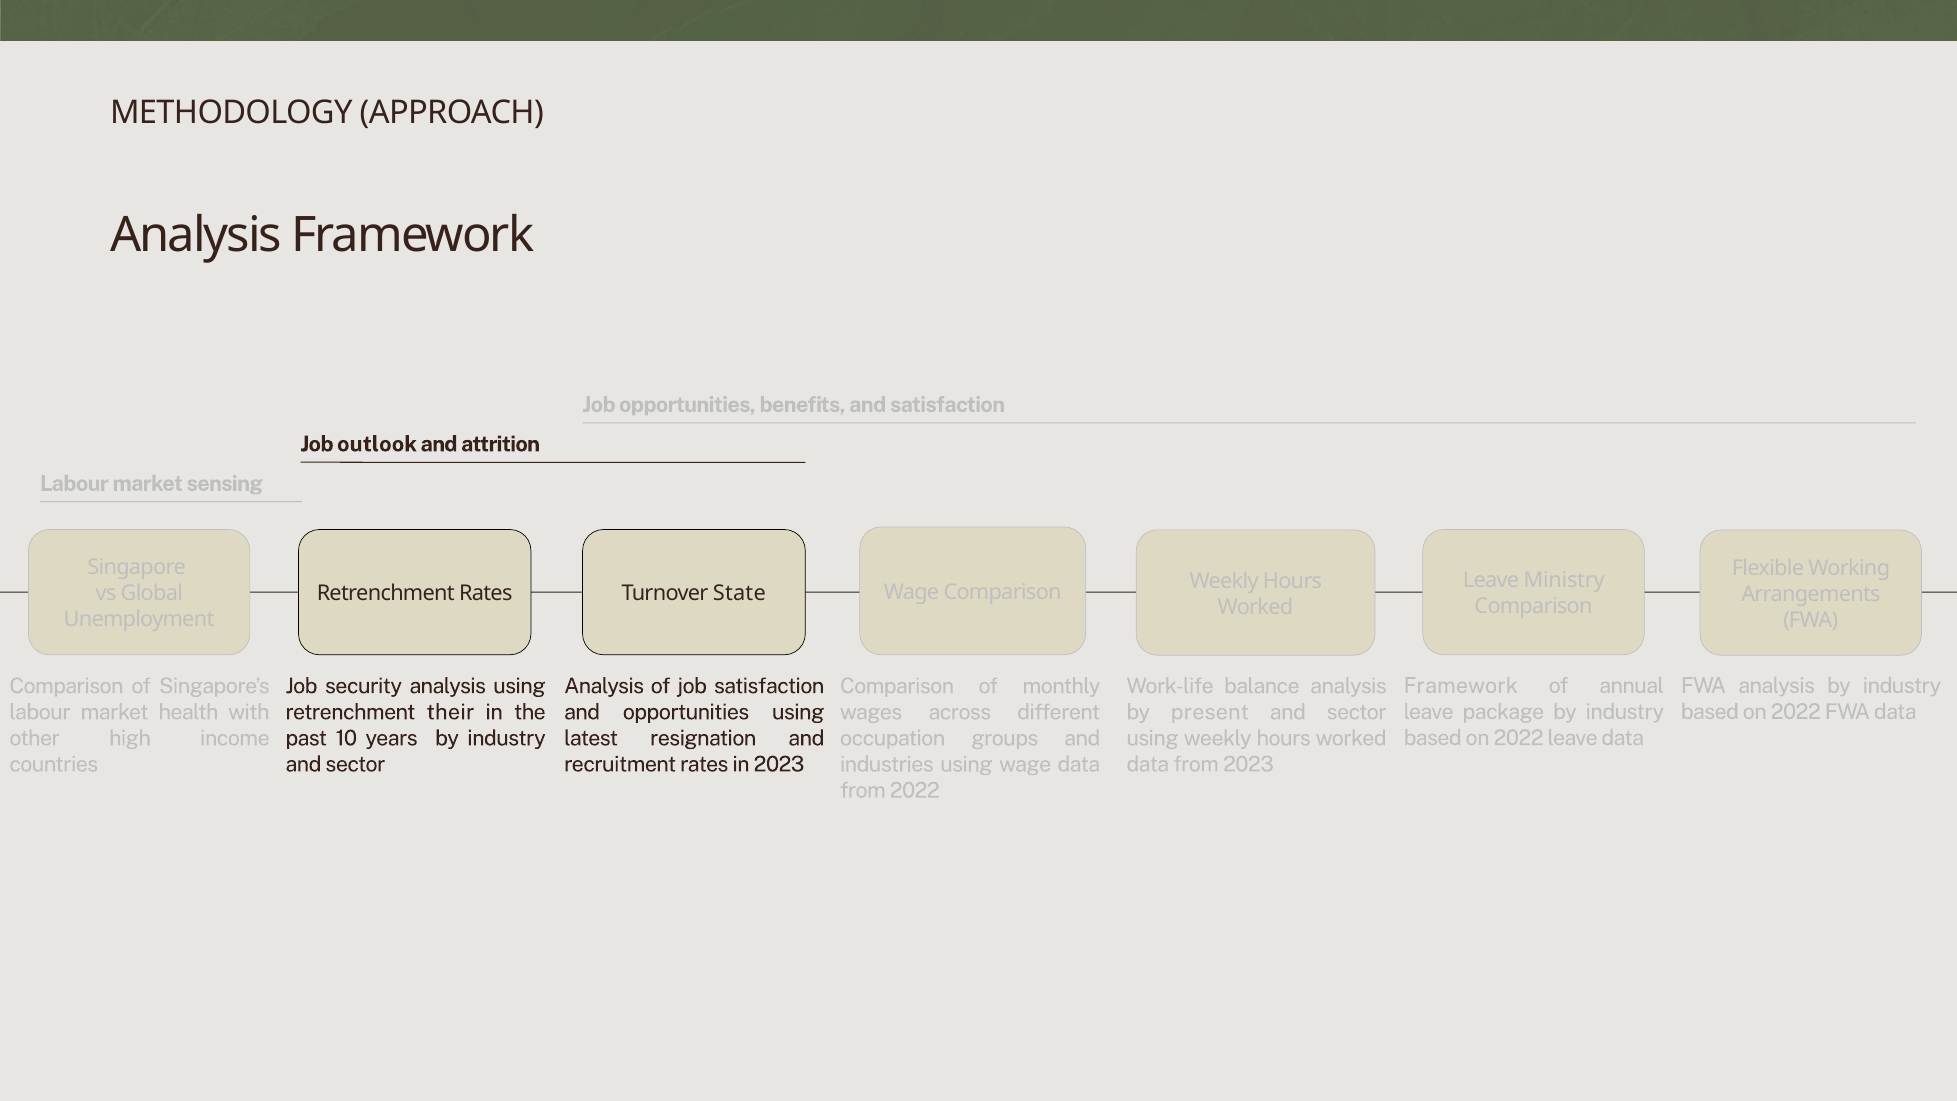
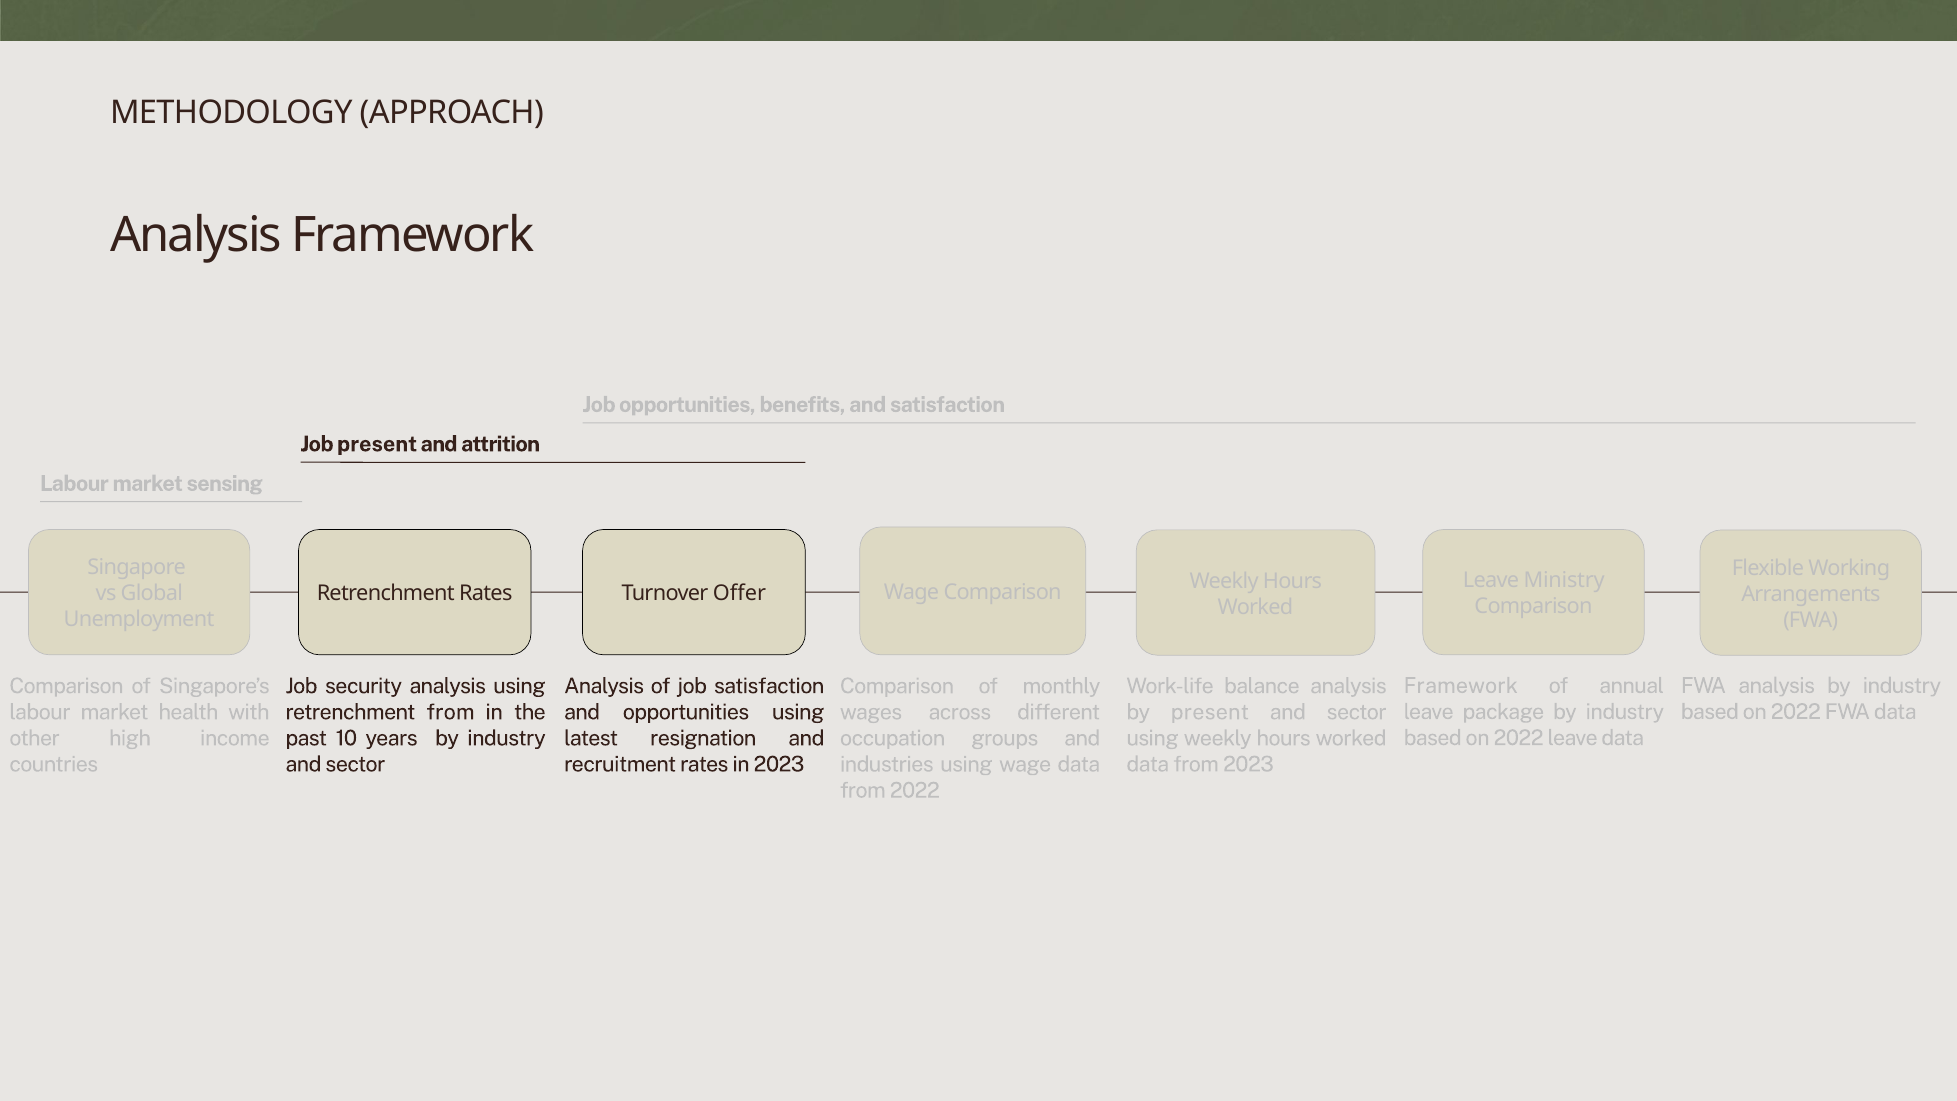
Job outlook: outlook -> present (377, 444)
State: State -> Offer (739, 594)
retrenchment their: their -> from (451, 712)
